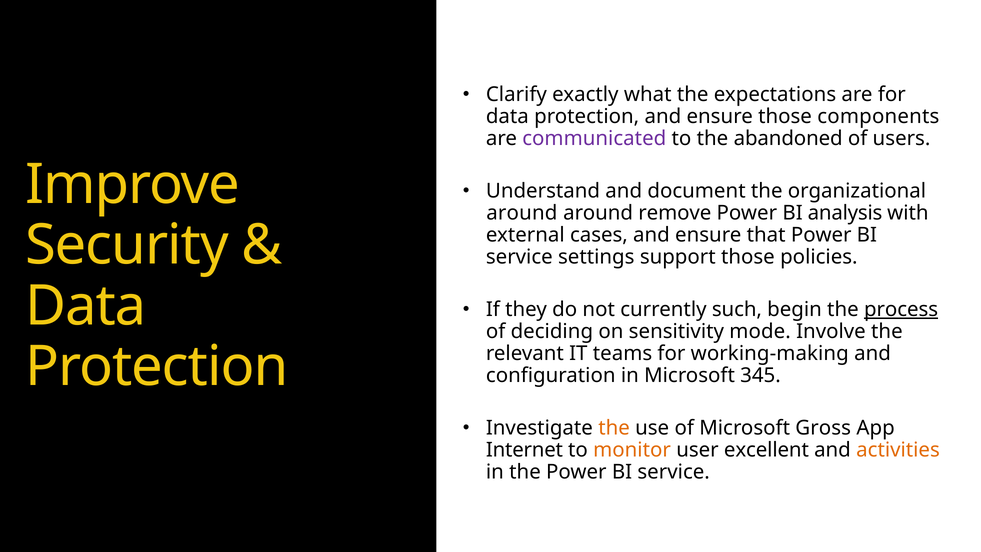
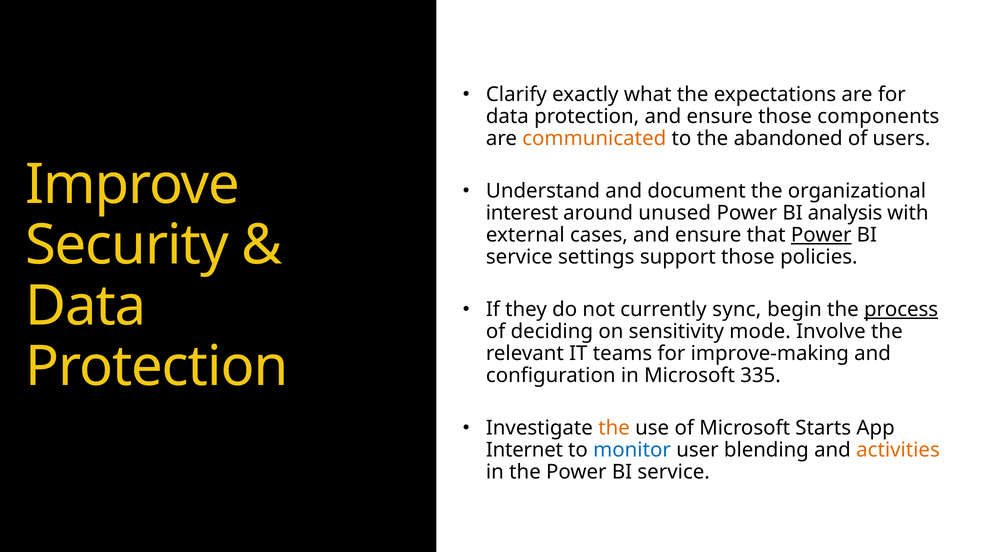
communicated colour: purple -> orange (594, 138)
around: around -> interest (522, 213)
remove: remove -> unused (675, 213)
Power underline: none -> present (821, 235)
such: such -> sync (737, 309)
working-making: working-making -> improve-making (770, 353)
345: 345 -> 335 (761, 376)
Gross: Gross -> Starts (823, 428)
monitor colour: orange -> blue (632, 450)
excellent: excellent -> blending (766, 450)
